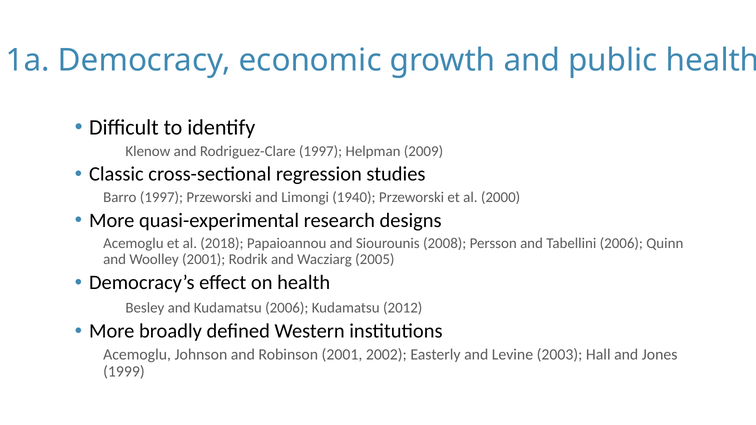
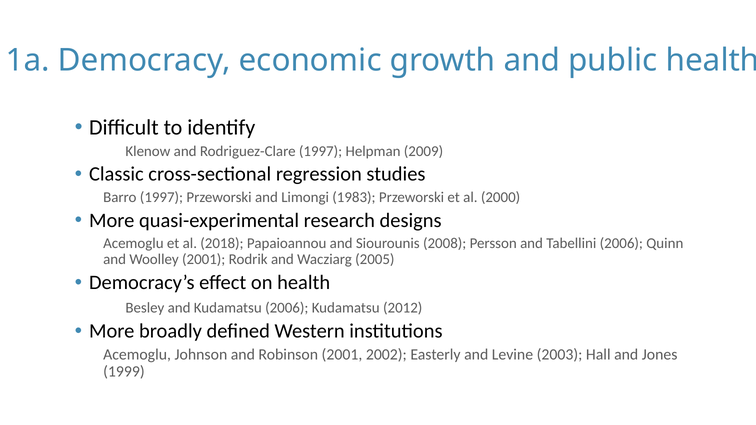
1940: 1940 -> 1983 (354, 197)
